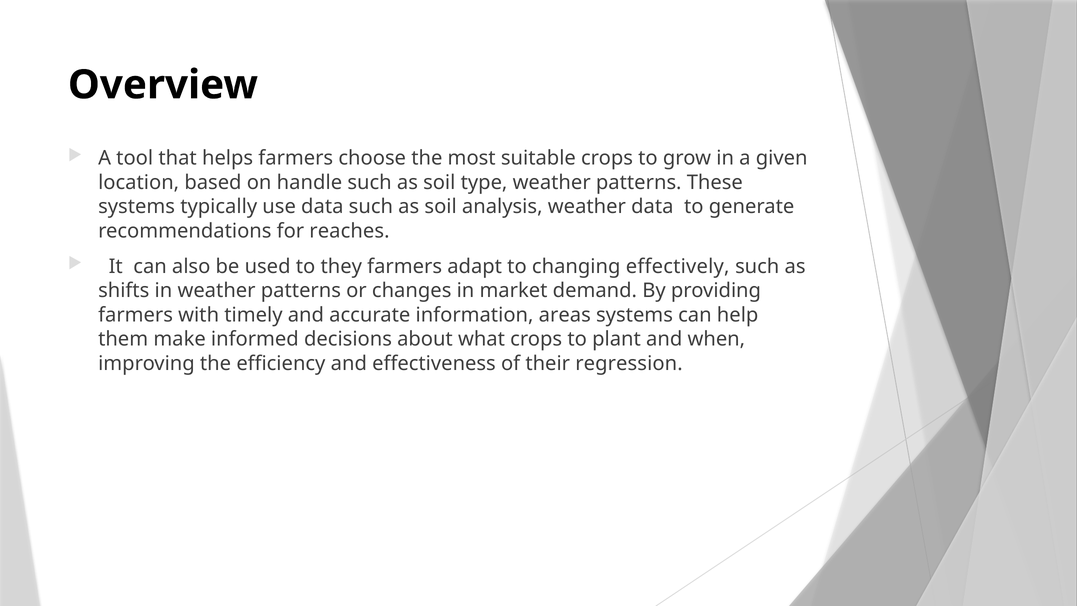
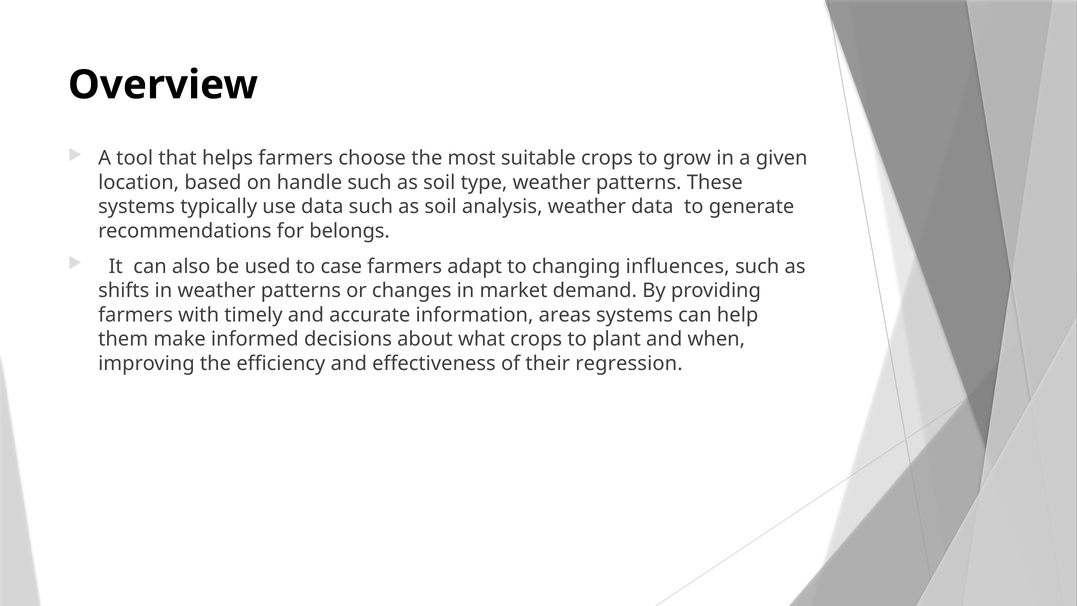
reaches: reaches -> belongs (350, 231)
they: they -> case (341, 266)
effectively: effectively -> influences (678, 266)
